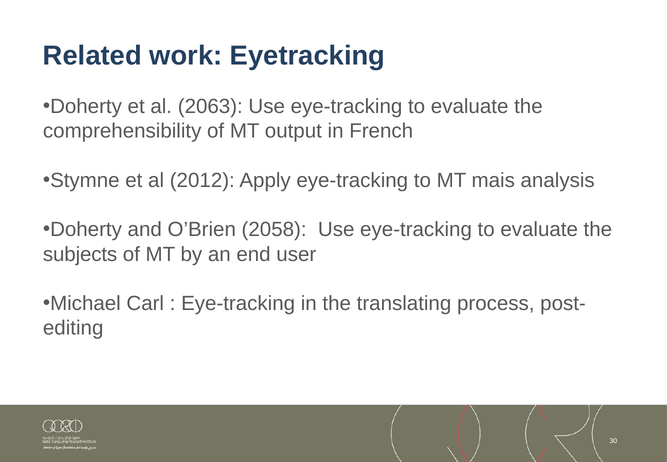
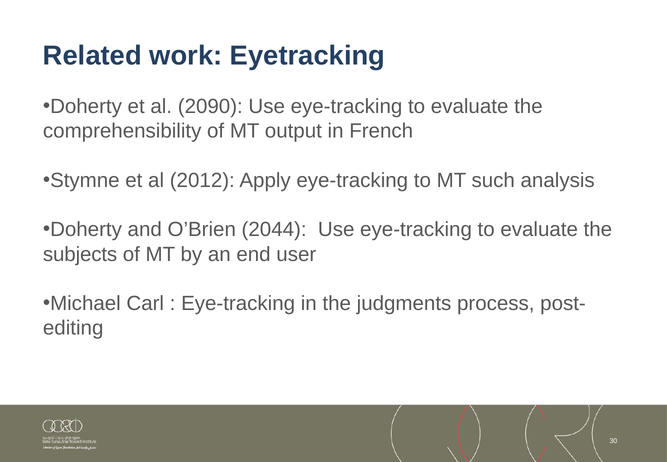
2063: 2063 -> 2090 (210, 106)
mais: mais -> such (493, 180)
2058: 2058 -> 2044 (274, 230)
translating: translating -> judgments (404, 303)
